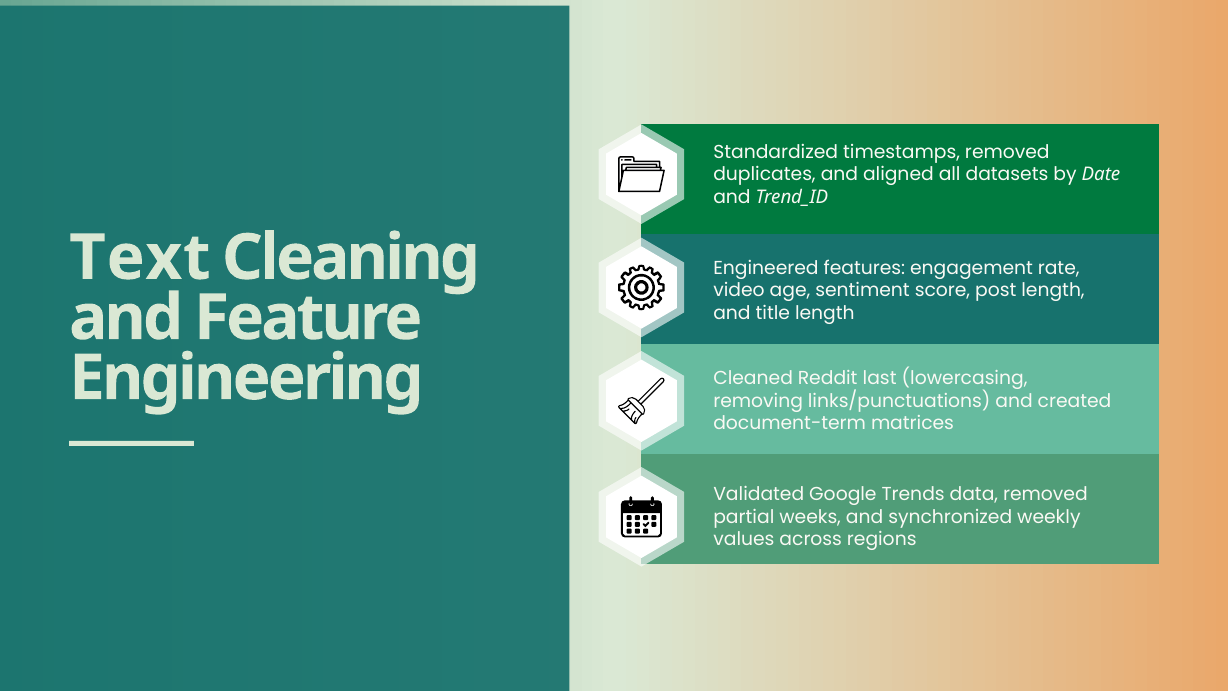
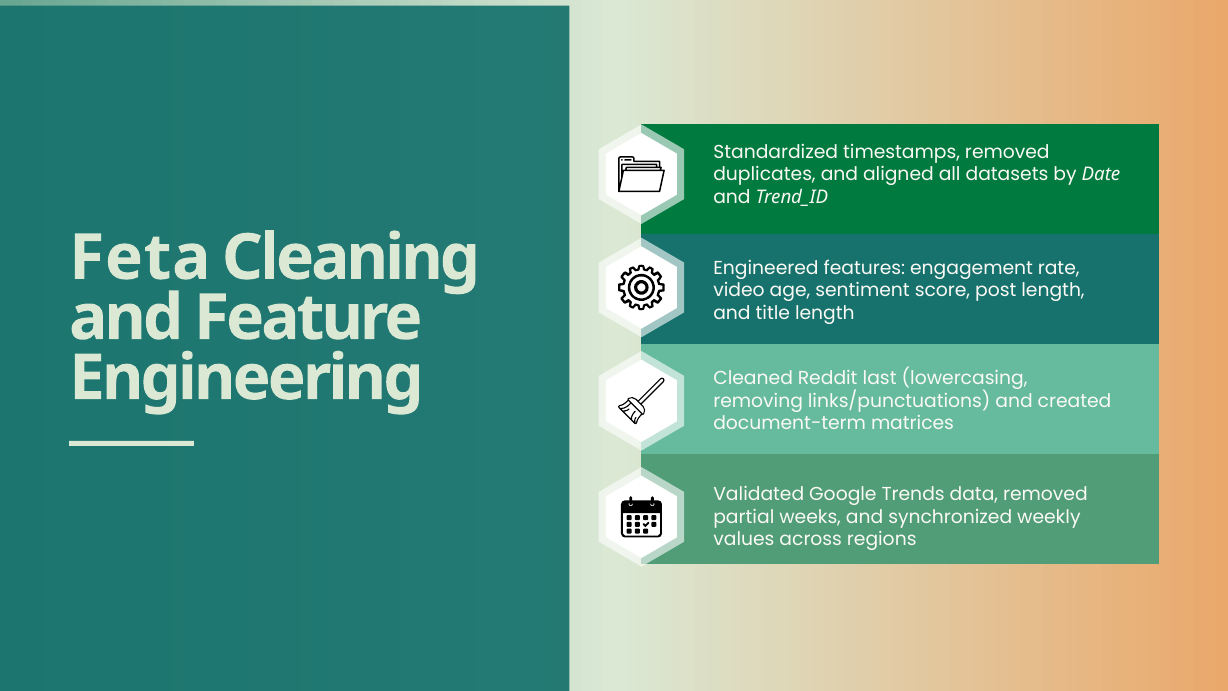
Text: Text -> Feta (140, 258)
